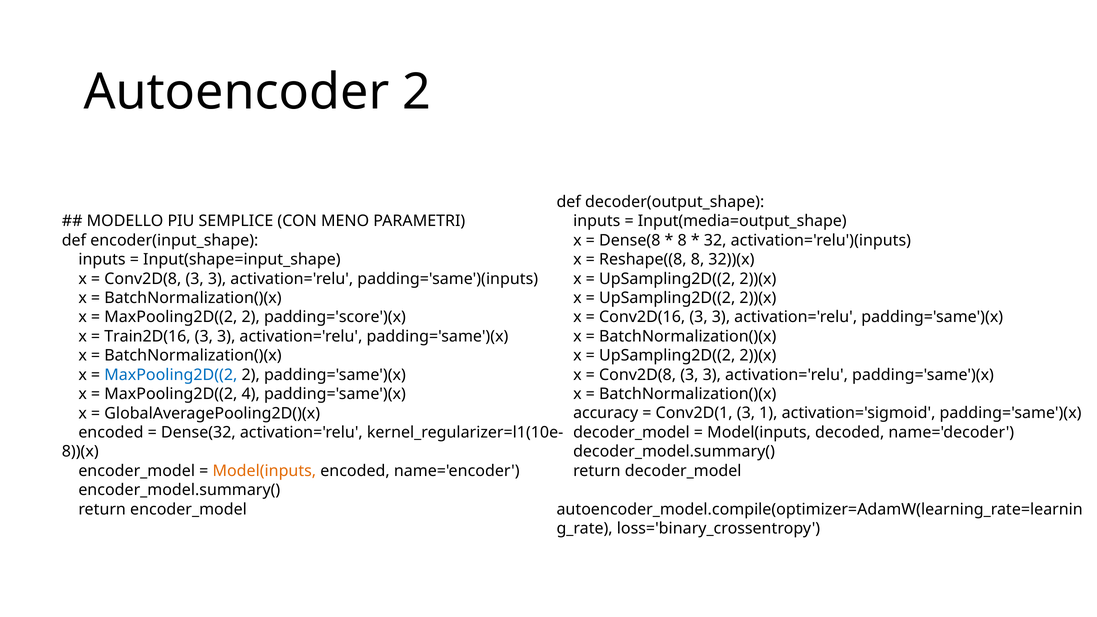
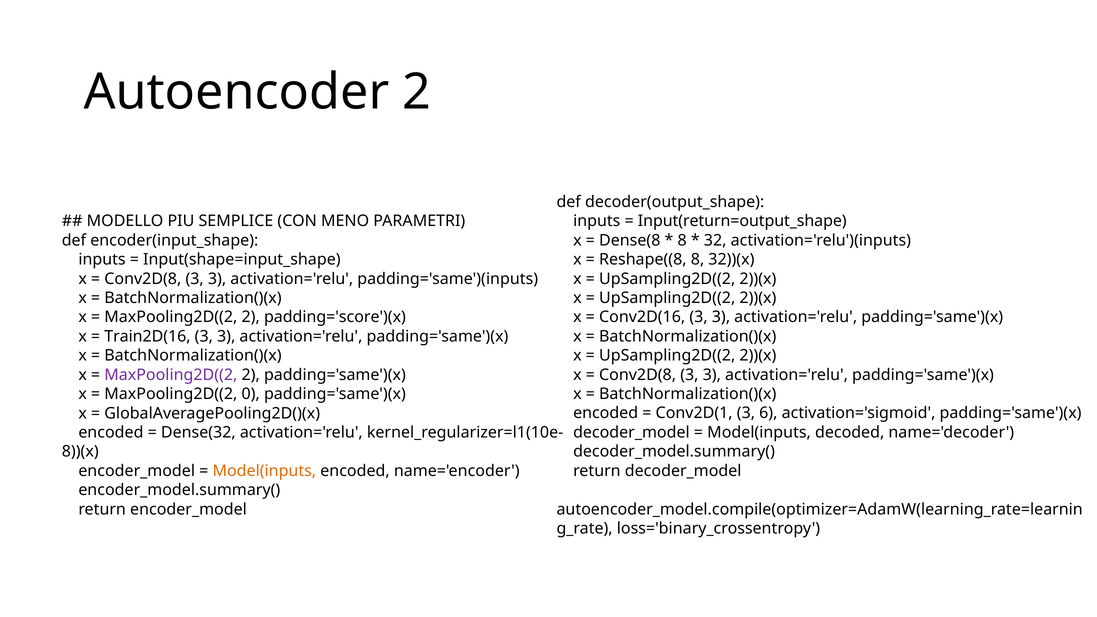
Input(media=output_shape: Input(media=output_shape -> Input(return=output_shape (742, 221)
MaxPooling2D((2 colour: blue -> purple (171, 375)
4: 4 -> 0 (251, 394)
accuracy: accuracy -> encoded (606, 413)
1: 1 -> 6 (768, 413)
